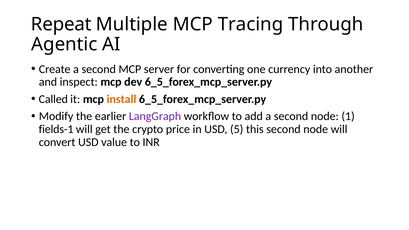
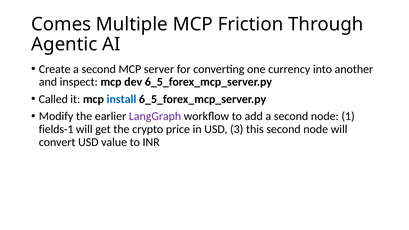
Repeat: Repeat -> Comes (61, 24)
Tracing: Tracing -> Friction (251, 24)
install colour: orange -> blue (122, 99)
5: 5 -> 3 (237, 129)
